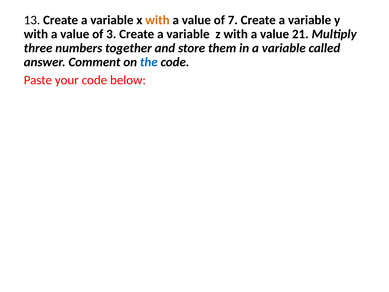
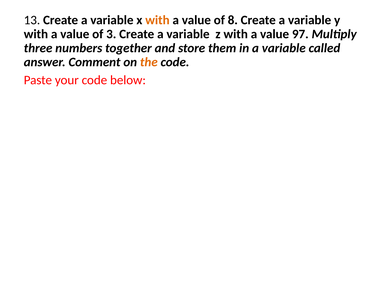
7: 7 -> 8 (233, 20)
21: 21 -> 97 (300, 34)
the colour: blue -> orange (149, 62)
